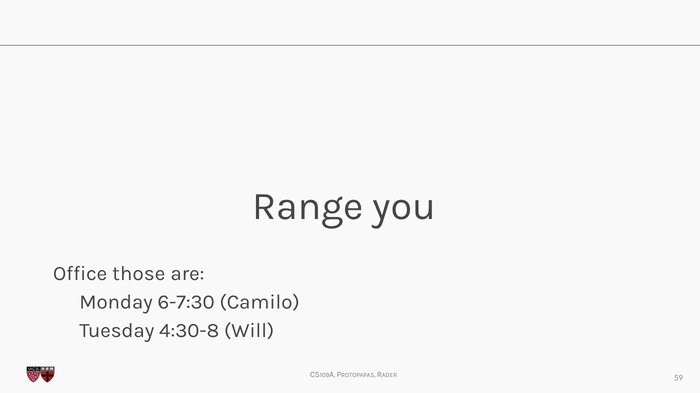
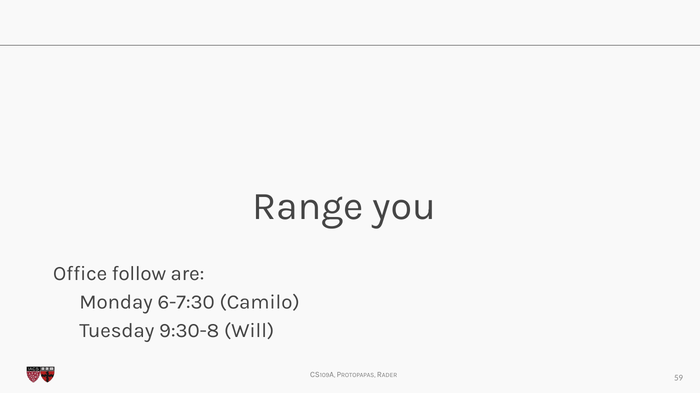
those: those -> follow (139, 274)
4:30-8: 4:30-8 -> 9:30-8 (189, 331)
